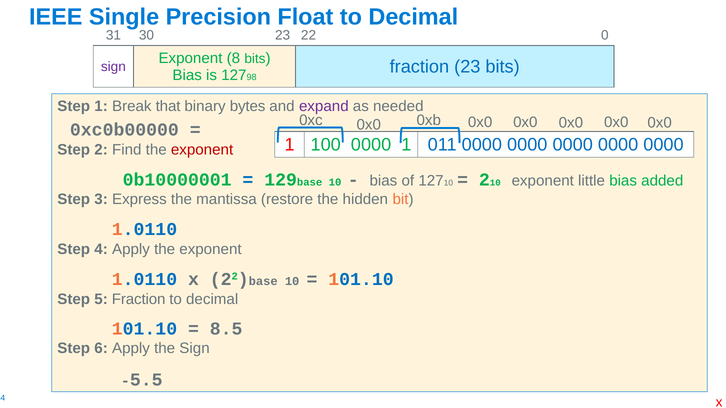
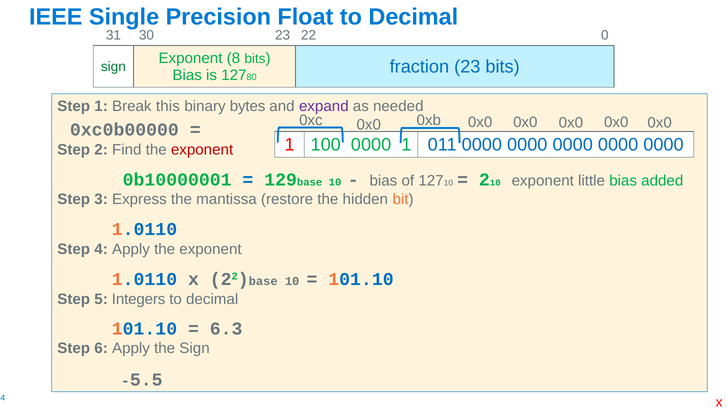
sign colour: purple -> green (113, 67)
98: 98 -> 80 (252, 77)
that: that -> this (168, 106)
5 Fraction: Fraction -> Integers (139, 299)
8.5: 8.5 -> 6.3 (226, 329)
